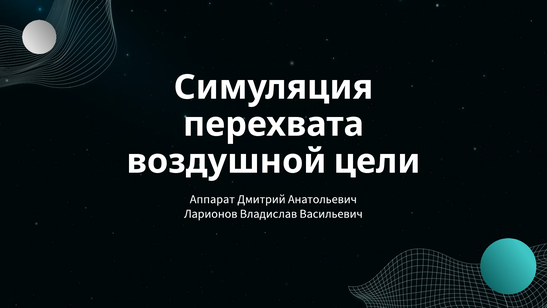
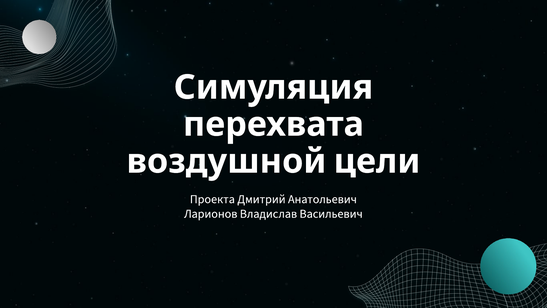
Аппарат: Аппарат -> Проекта (212, 199)
